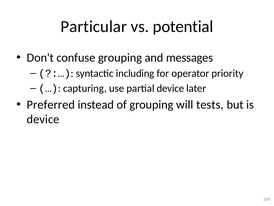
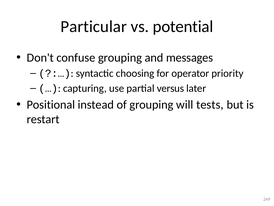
including: including -> choosing (135, 73)
partial device: device -> versus (170, 88)
Preferred: Preferred -> Positional (51, 104)
device: device -> restart (43, 119)
